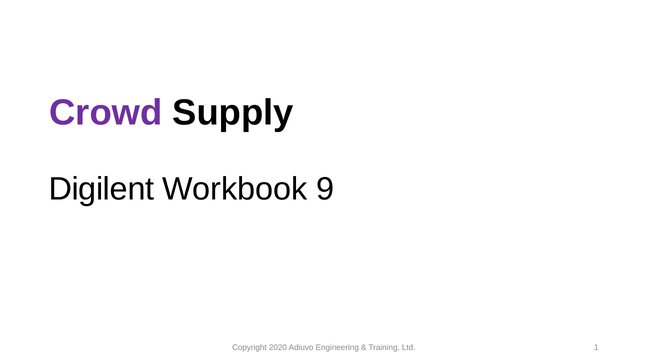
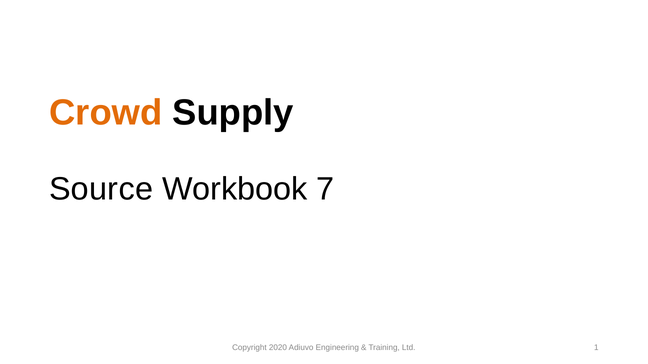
Crowd colour: purple -> orange (106, 113)
Digilent: Digilent -> Source (101, 189)
9: 9 -> 7 (325, 189)
